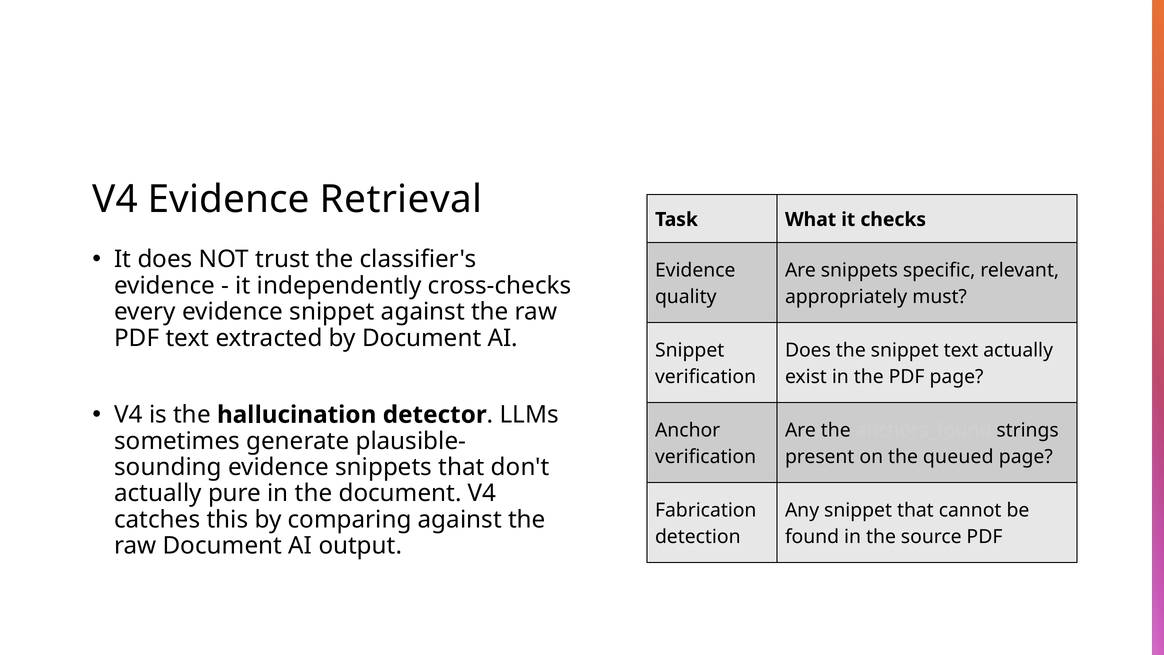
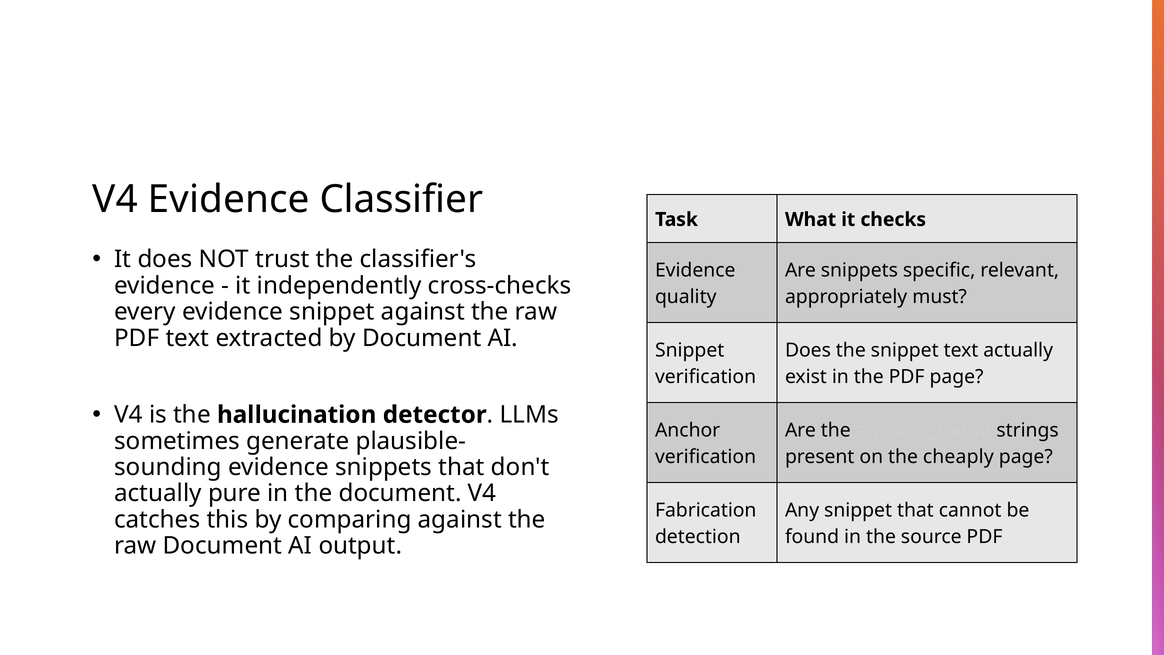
Retrieval: Retrieval -> Classifier (401, 199)
queued: queued -> cheaply (958, 457)
